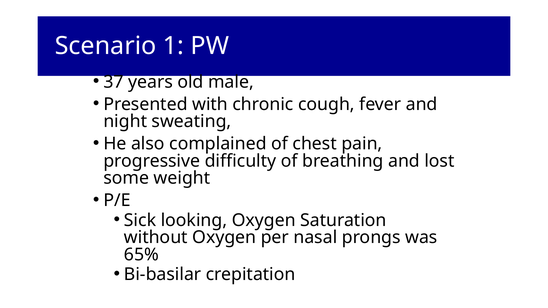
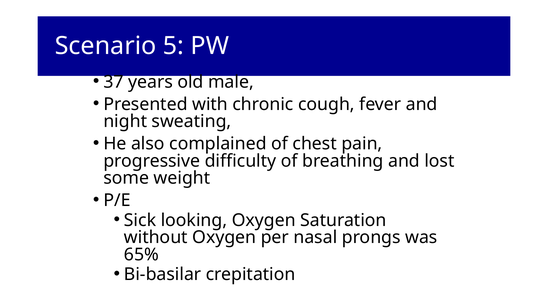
1: 1 -> 5 (173, 46)
